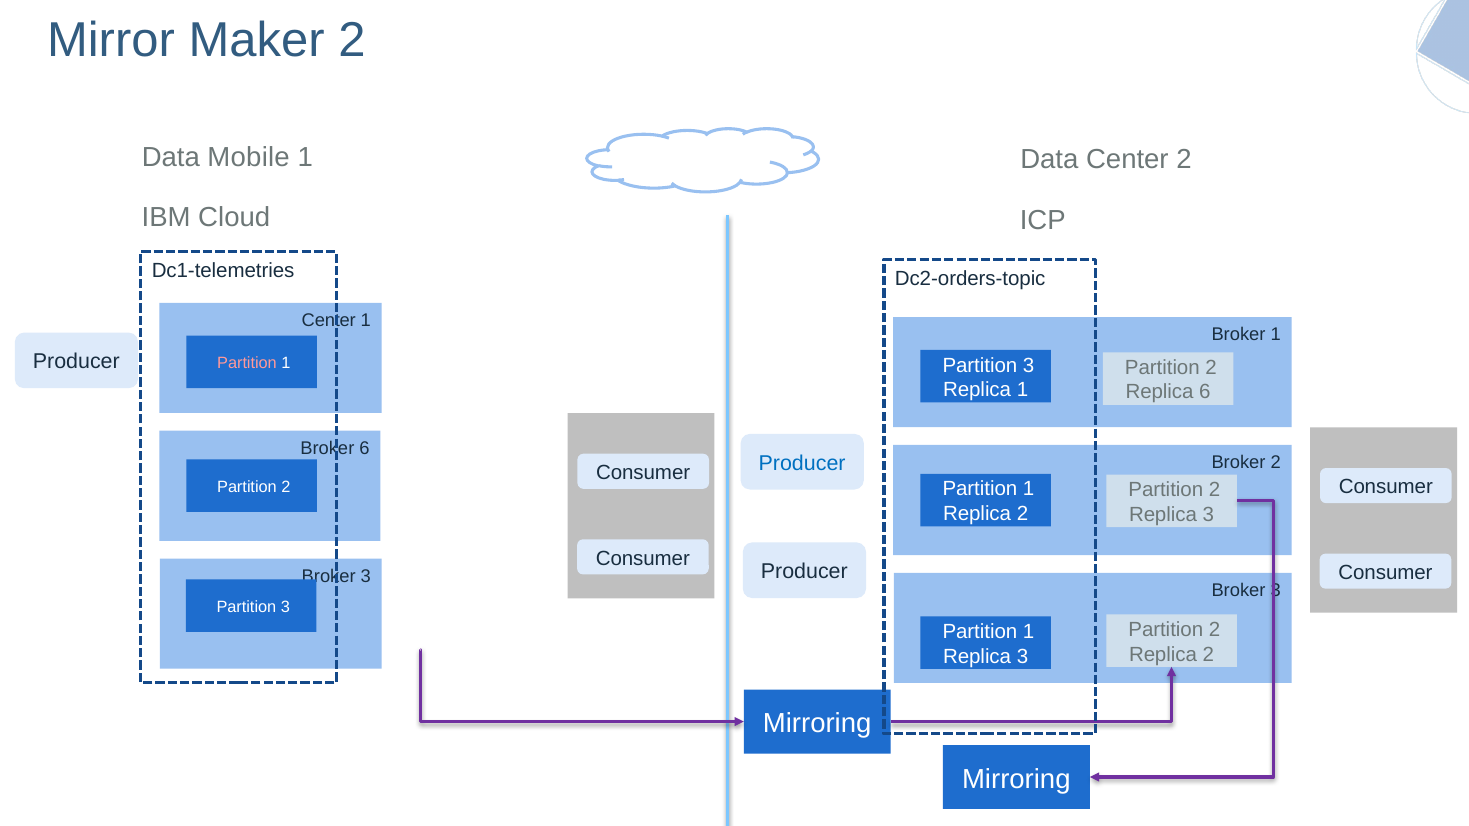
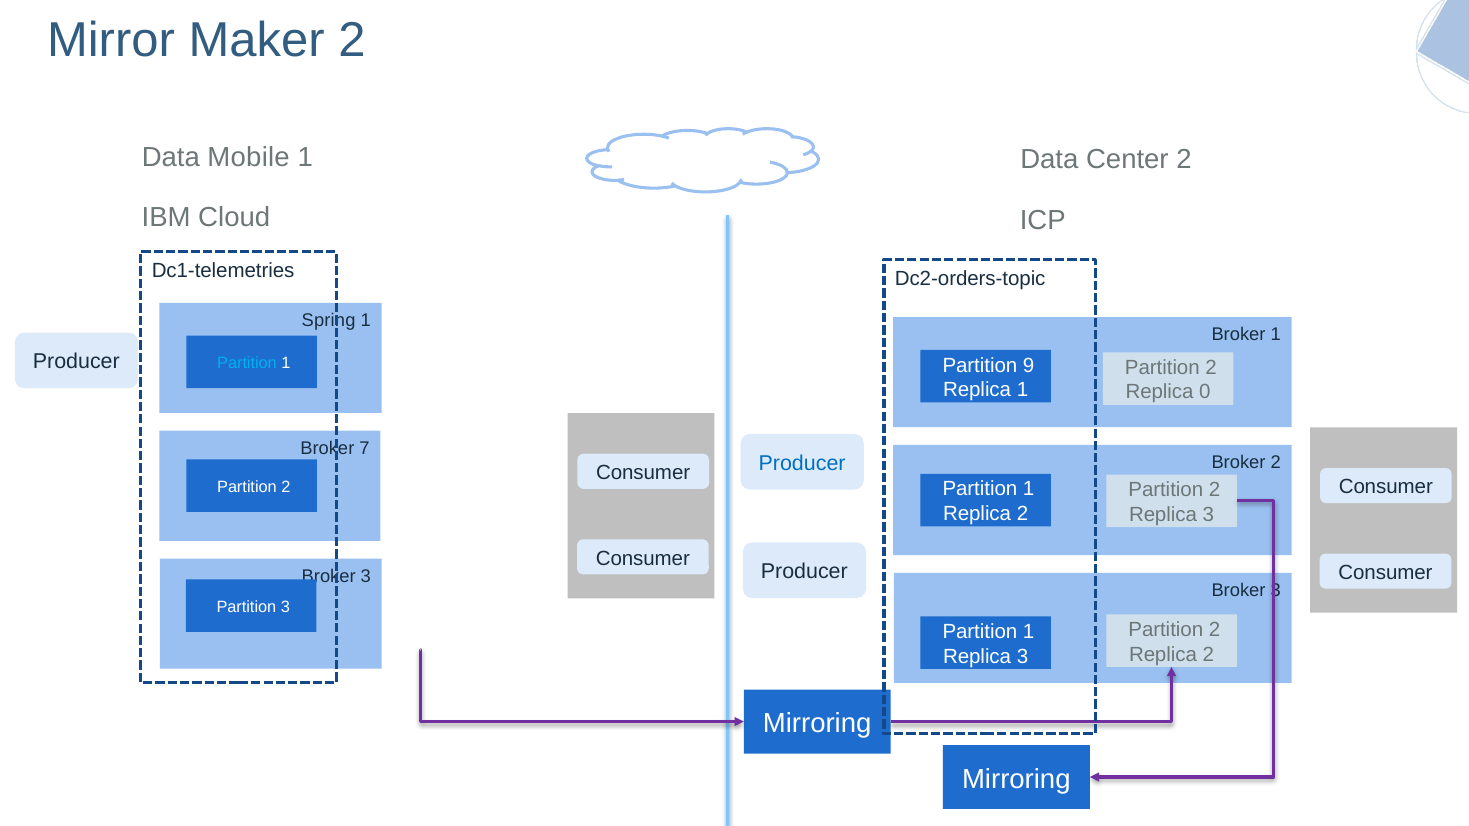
Center: Center -> Spring (329, 321)
Partition colour: pink -> light blue (247, 363)
3: 3 -> 9 (1029, 365)
Replica 6: 6 -> 0 (1205, 392)
Broker 6: 6 -> 7 (365, 449)
